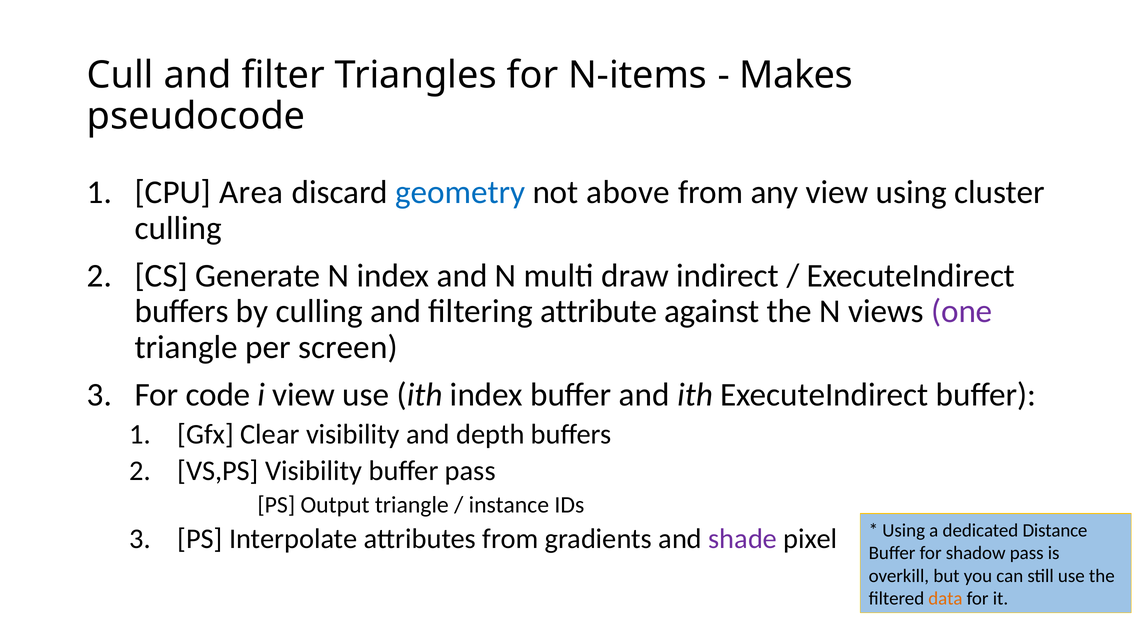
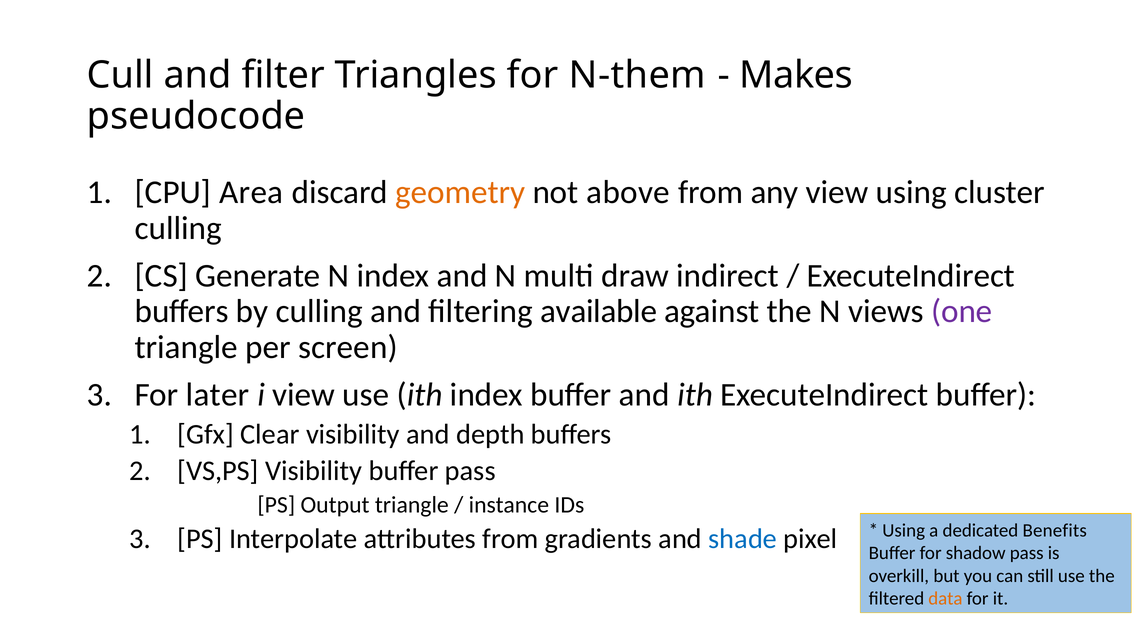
N-items: N-items -> N-them (637, 75)
geometry colour: blue -> orange (460, 192)
attribute: attribute -> available (599, 312)
code: code -> later (218, 395)
shade colour: purple -> blue (743, 539)
Distance: Distance -> Benefits (1055, 531)
